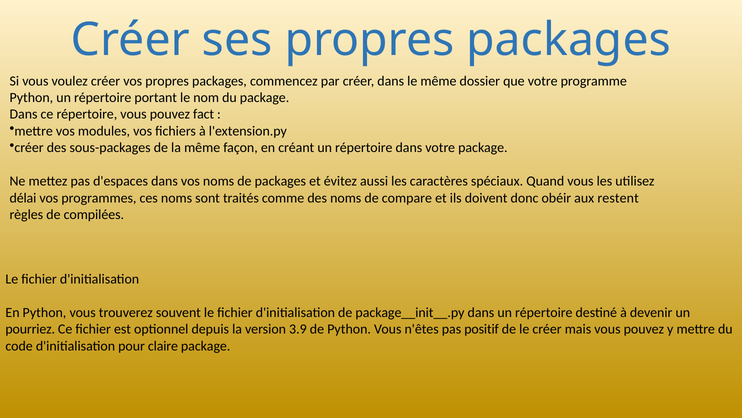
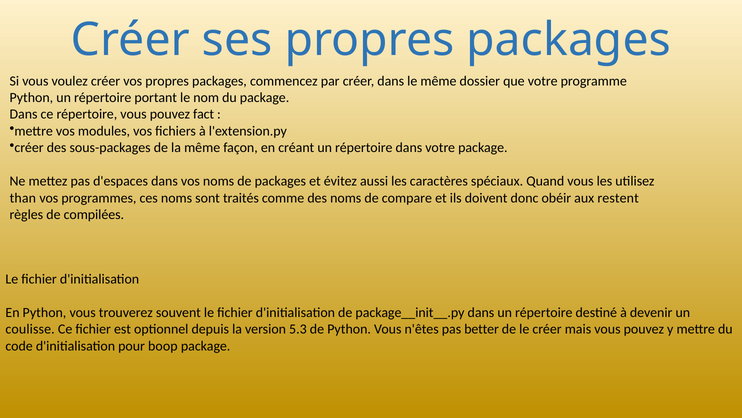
délai: délai -> than (23, 198)
pourriez: pourriez -> coulisse (30, 329)
3.9: 3.9 -> 5.3 (298, 329)
positif: positif -> better (482, 329)
claire: claire -> boop (163, 345)
